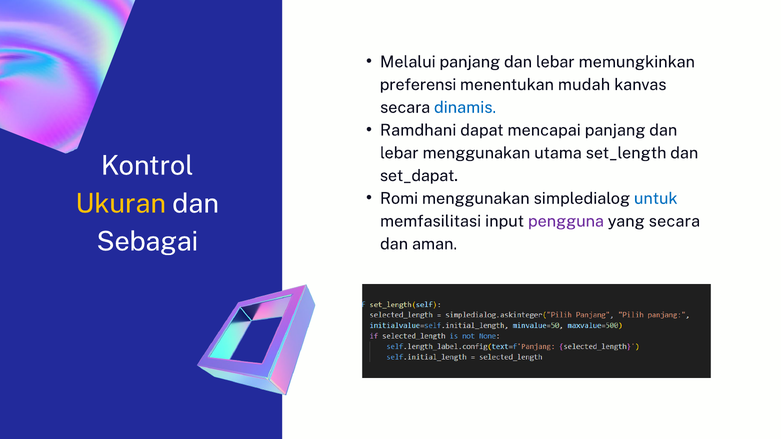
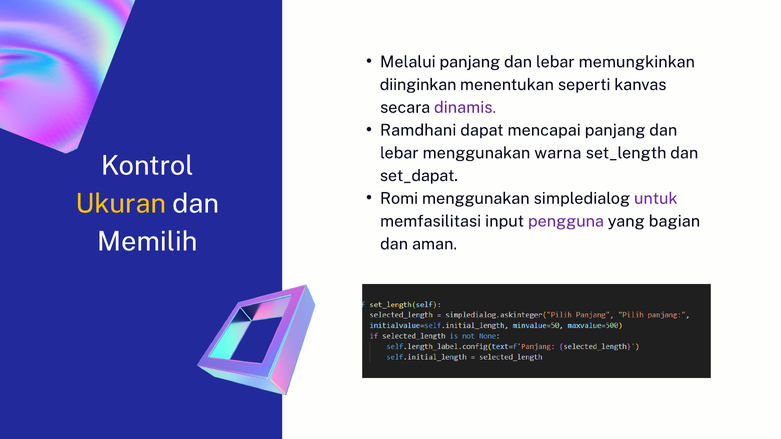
preferensi: preferensi -> diinginkan (418, 85)
mudah: mudah -> seperti (584, 85)
dinamis colour: blue -> purple (465, 108)
utama: utama -> warna (558, 153)
untuk colour: blue -> purple (656, 199)
yang secara: secara -> bagian (674, 221)
Sebagai: Sebagai -> Memilih (147, 242)
